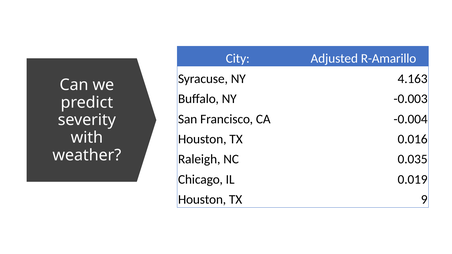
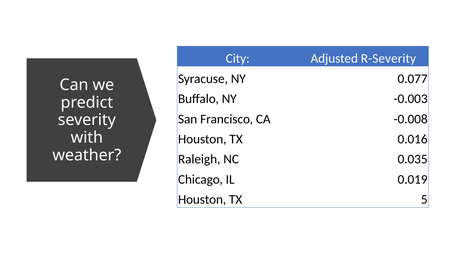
R-Amarillo: R-Amarillo -> R-Severity (388, 59)
4.163: 4.163 -> 0.077 (413, 79)
-0.004: -0.004 -> -0.008 (411, 119)
9: 9 -> 5 (424, 200)
